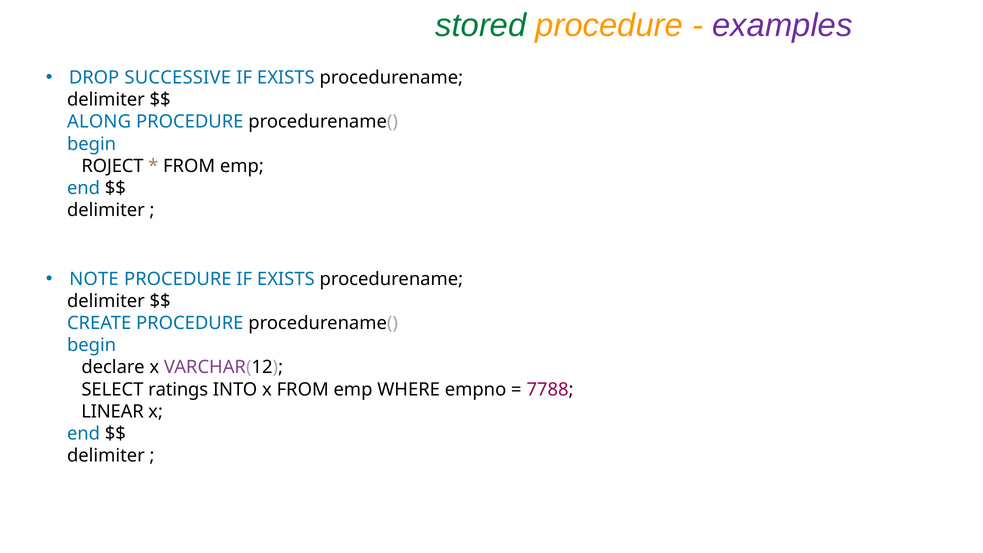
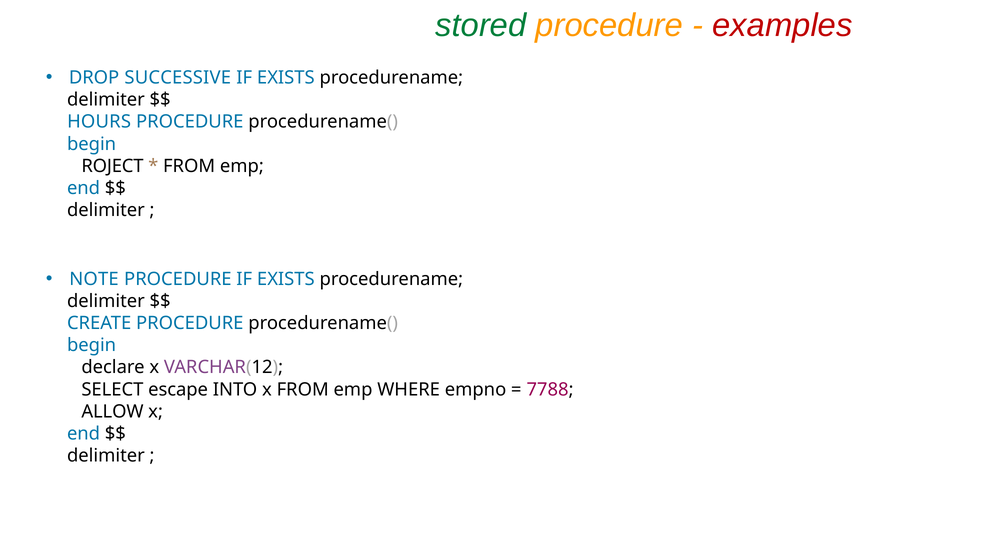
examples colour: purple -> red (782, 26)
ALONG: ALONG -> HOURS (99, 122)
ratings: ratings -> escape (178, 389)
LINEAR: LINEAR -> ALLOW (112, 412)
